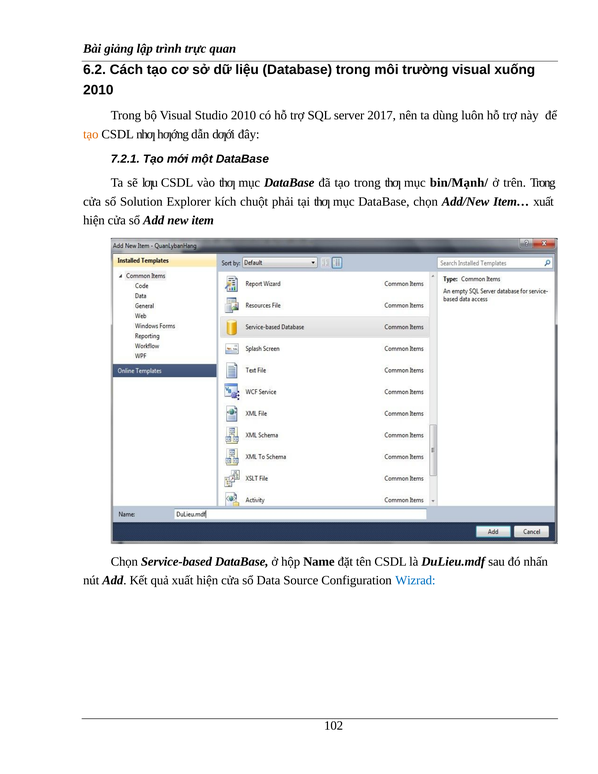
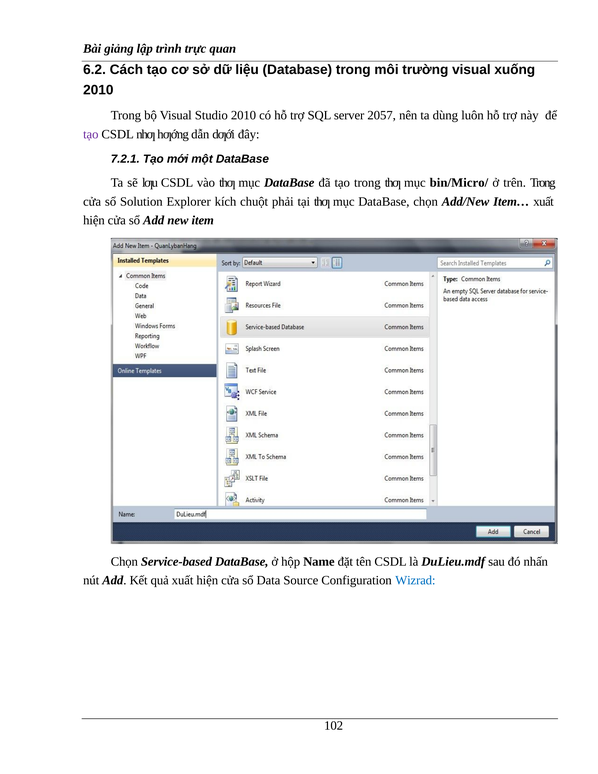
2017: 2017 -> 2057 (382, 115)
tạo colour: orange -> purple (91, 134)
bin/Mạnh/: bin/Mạnh/ -> bin/Micro/ (459, 183)
